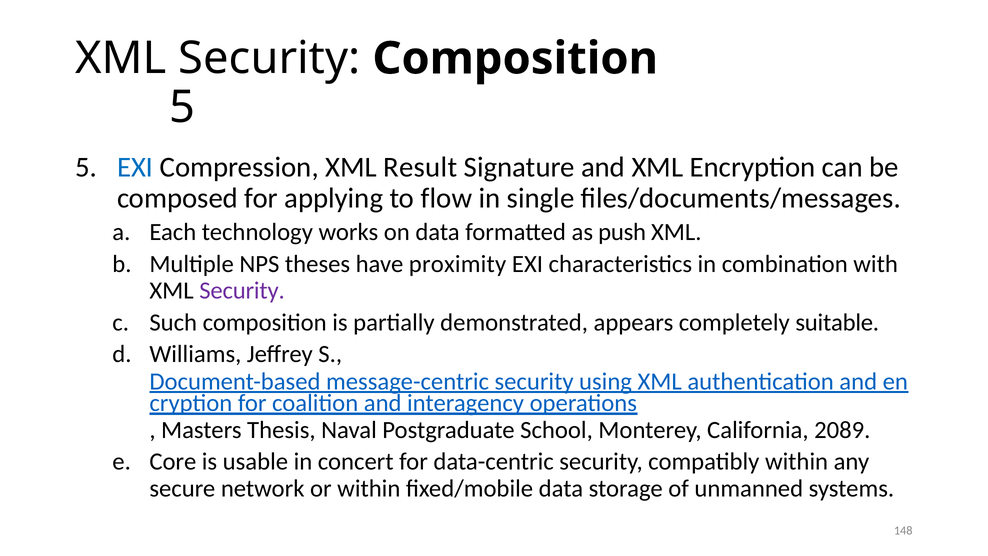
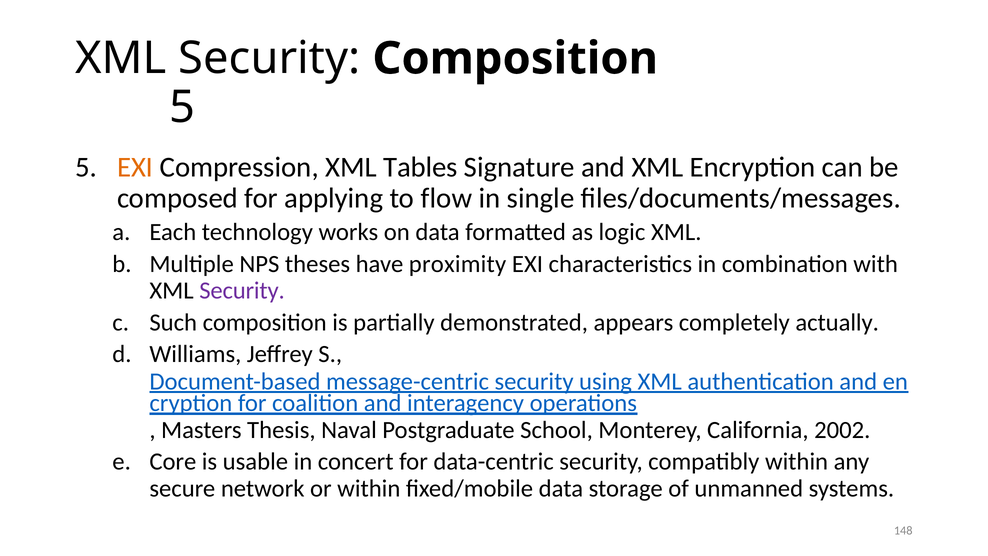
EXI colour: blue -> orange (135, 167)
Result: Result -> Tables (420, 167)
push: push -> logic (622, 232)
suitable: suitable -> actually (837, 322)
2089: 2089 -> 2002 (842, 430)
